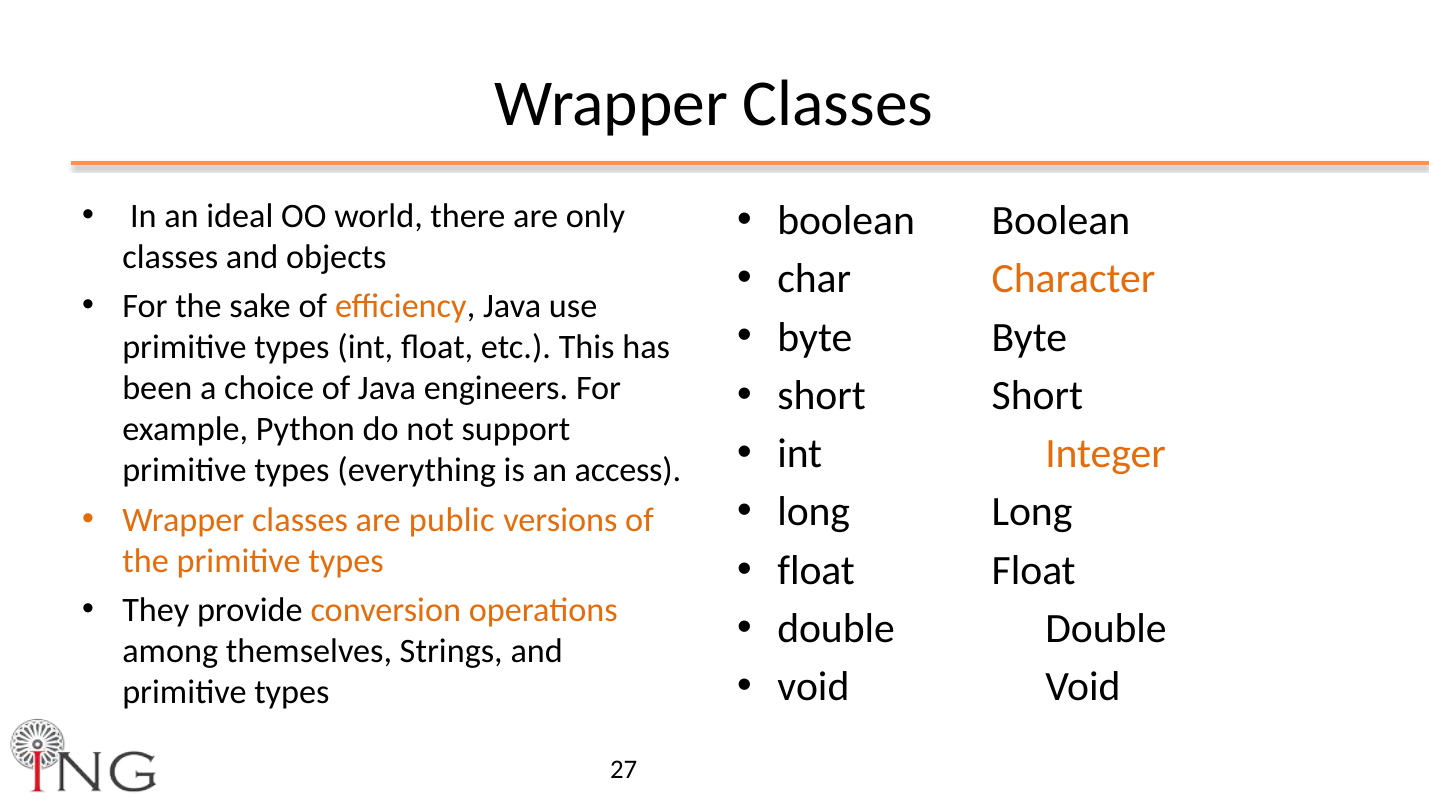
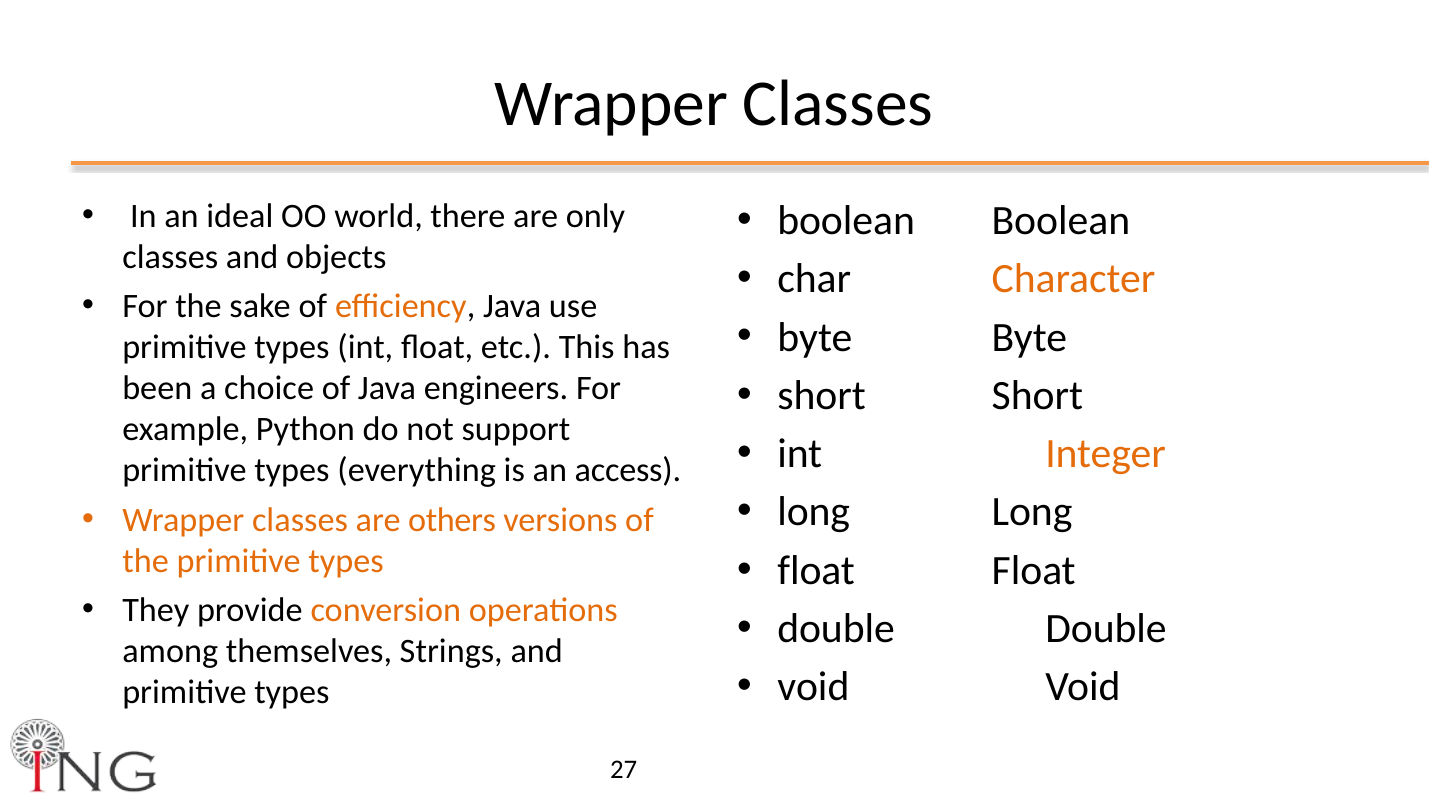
public: public -> others (452, 520)
